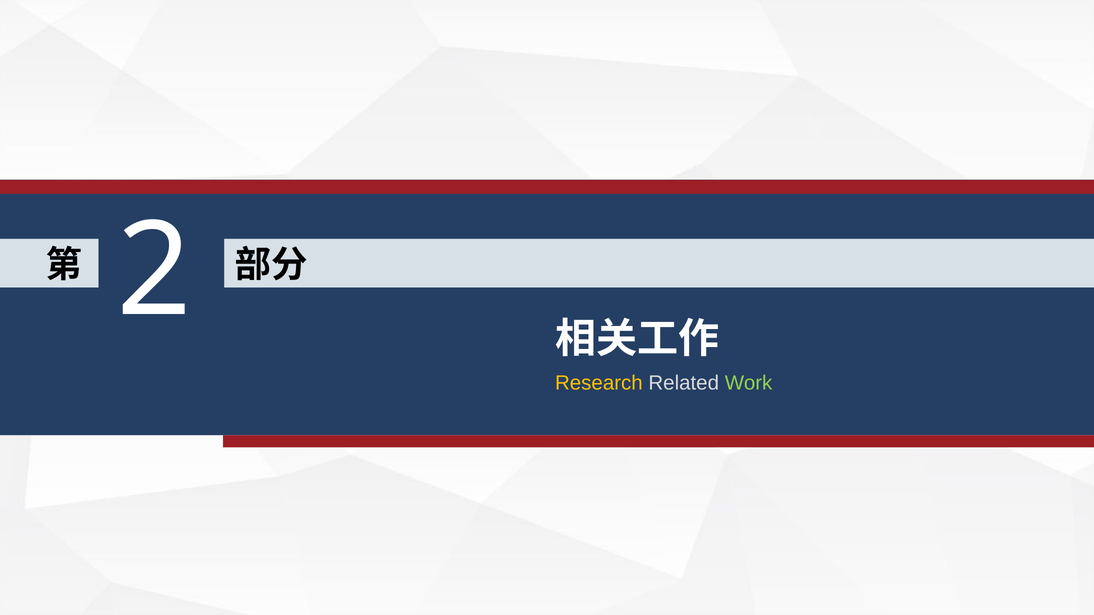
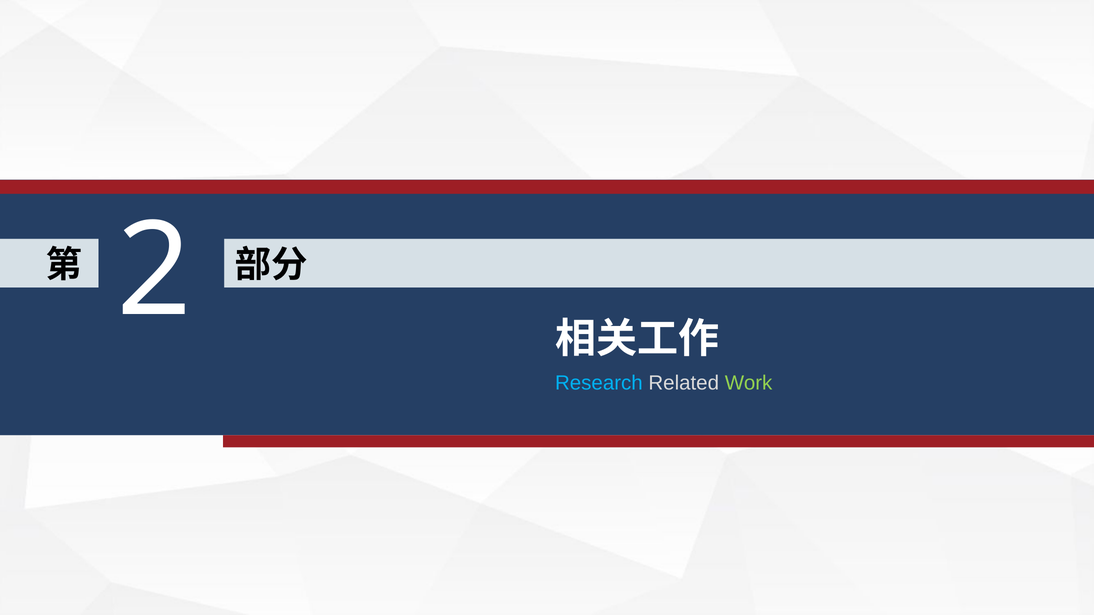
Research colour: yellow -> light blue (599, 383)
